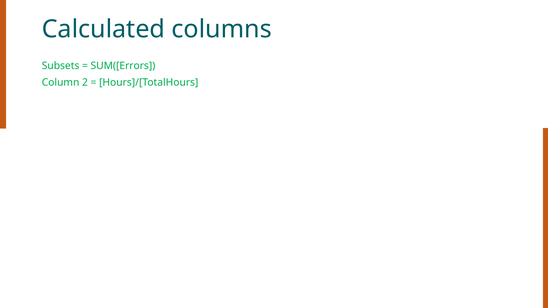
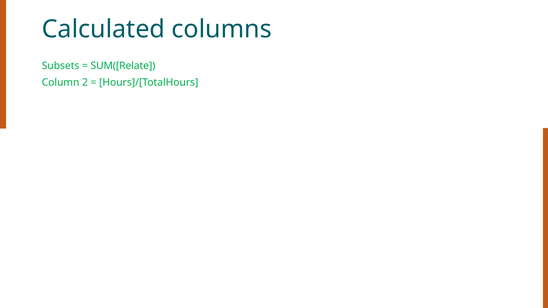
SUM([Errors: SUM([Errors -> SUM([Relate (123, 66)
